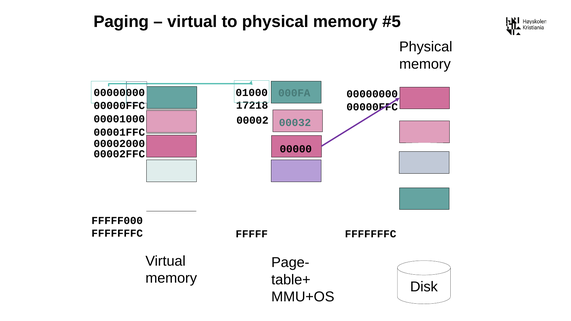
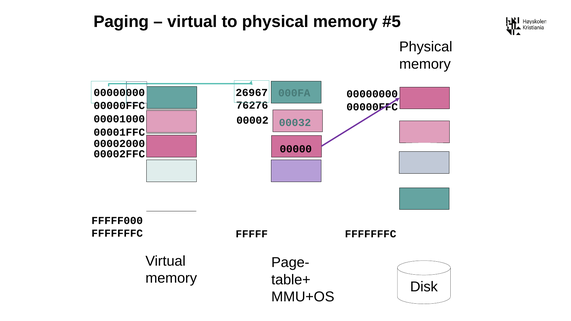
01000: 01000 -> 26967 (252, 93)
17218: 17218 -> 76276 (252, 105)
